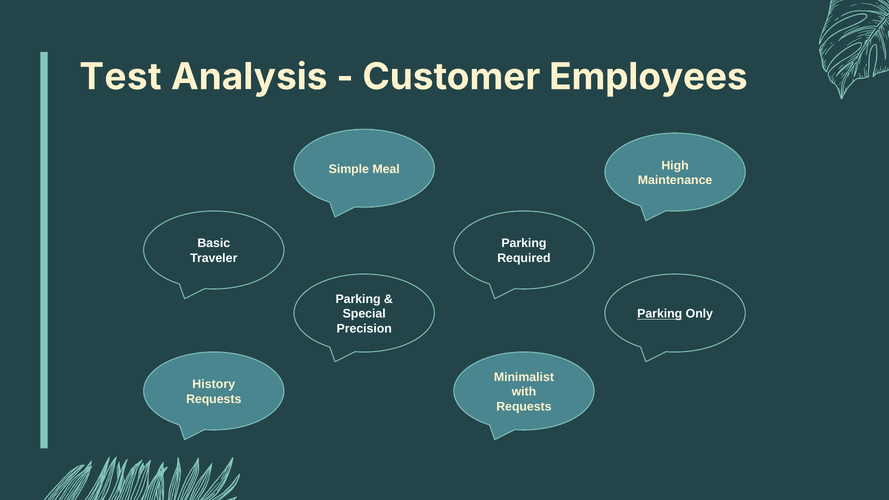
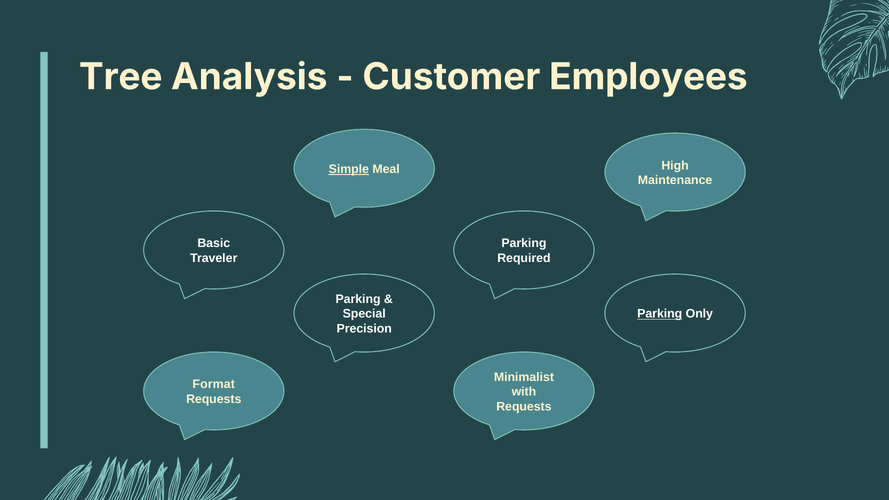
Test: Test -> Tree (121, 77)
Simple underline: none -> present (349, 169)
History: History -> Format (214, 384)
